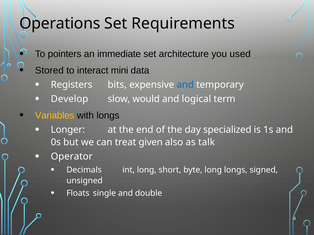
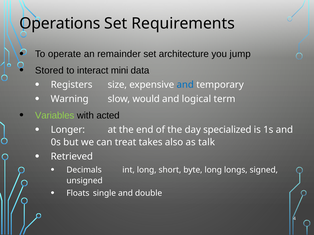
pointers: pointers -> operate (65, 54)
immediate: immediate -> remainder (119, 54)
used: used -> jump (240, 54)
bits: bits -> size (117, 85)
Develop: Develop -> Warning (70, 99)
Variables colour: yellow -> light green (55, 116)
with longs: longs -> acted (108, 116)
given: given -> takes (151, 142)
Operator: Operator -> Retrieved (72, 157)
